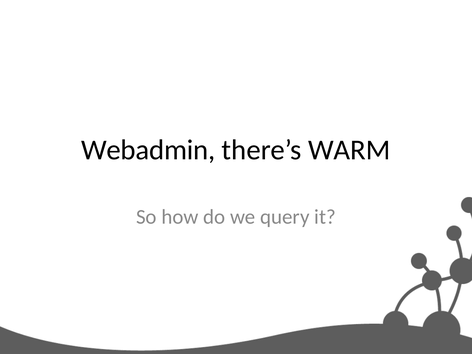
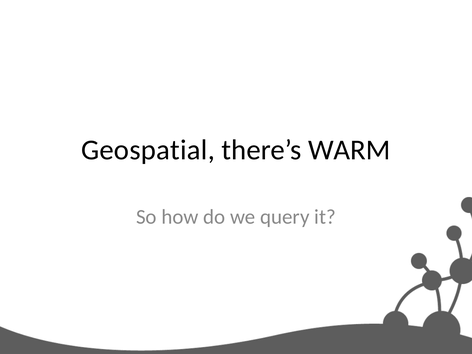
Webadmin: Webadmin -> Geospatial (148, 150)
